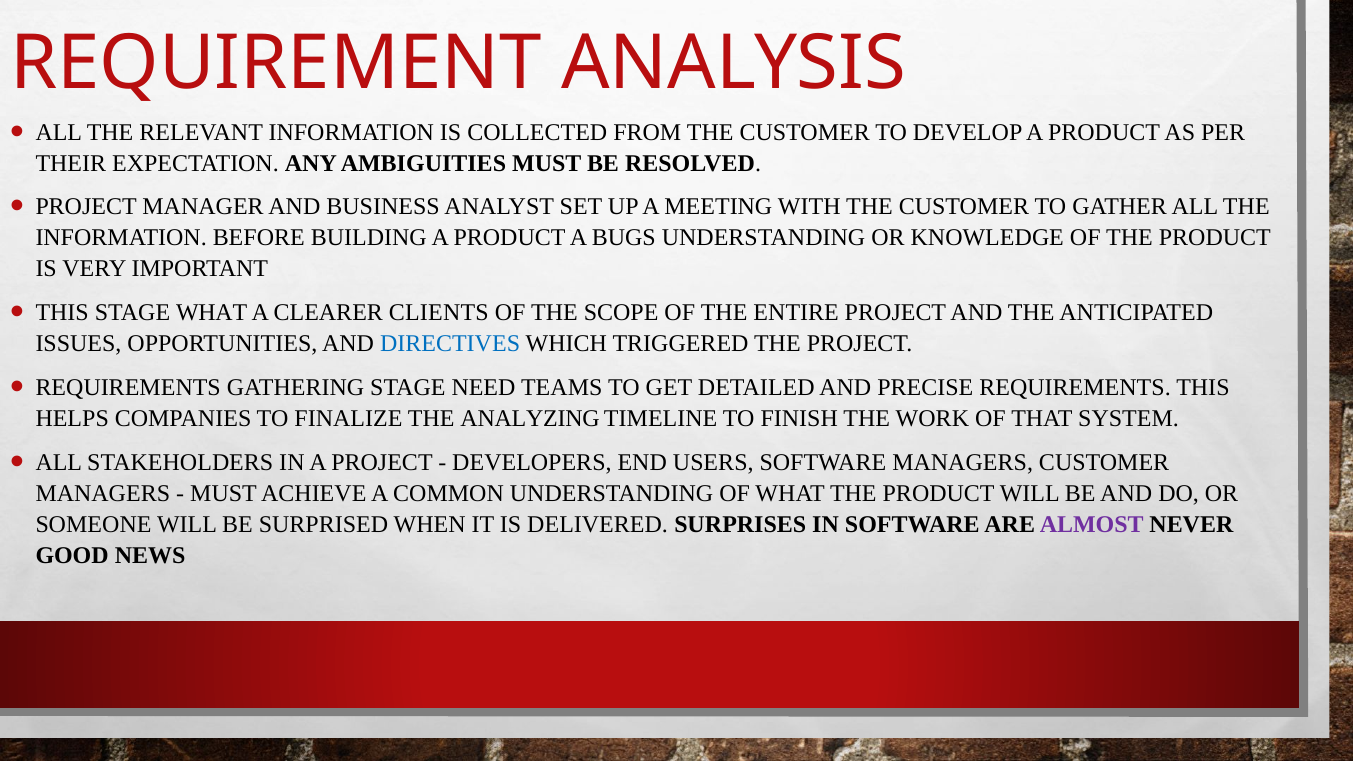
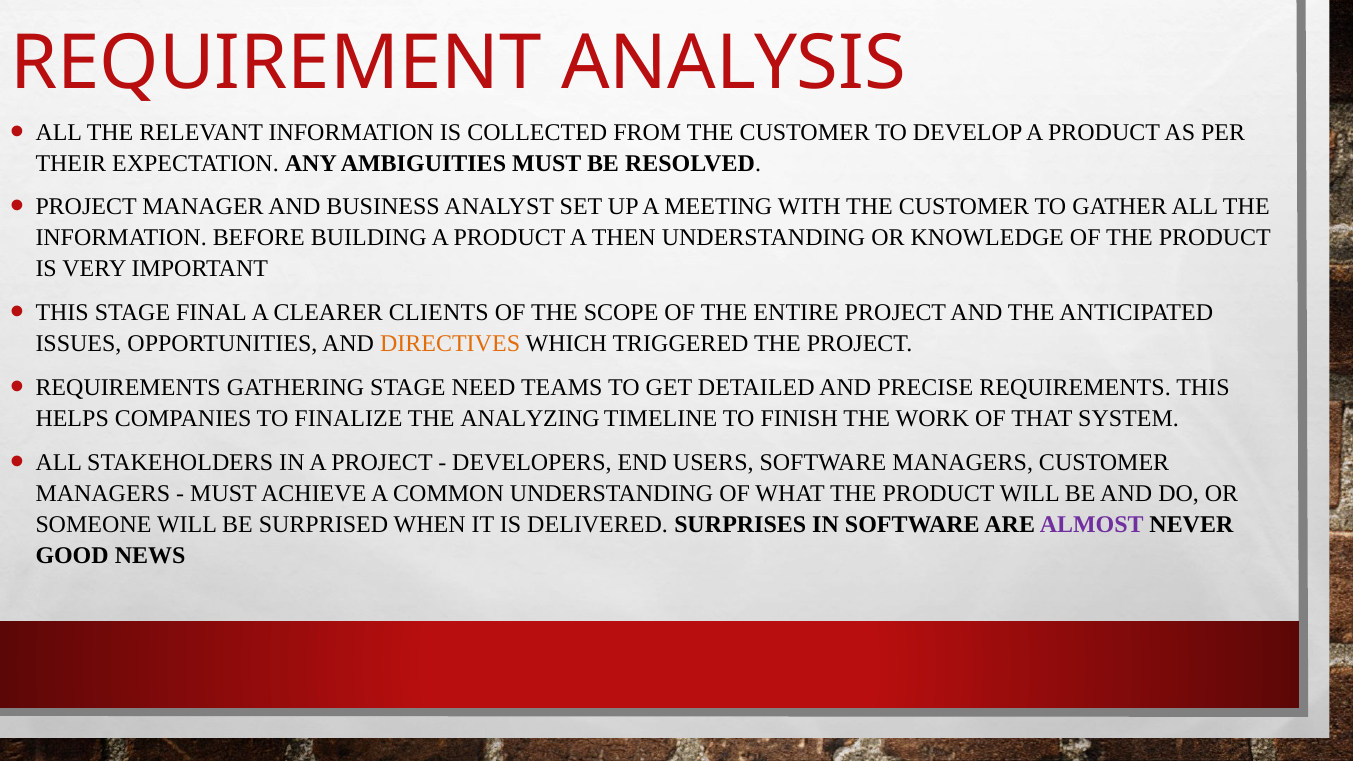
BUGS: BUGS -> THEN (624, 238)
STAGE WHAT: WHAT -> FINAL (211, 313)
DIRECTIVES colour: blue -> orange (450, 344)
